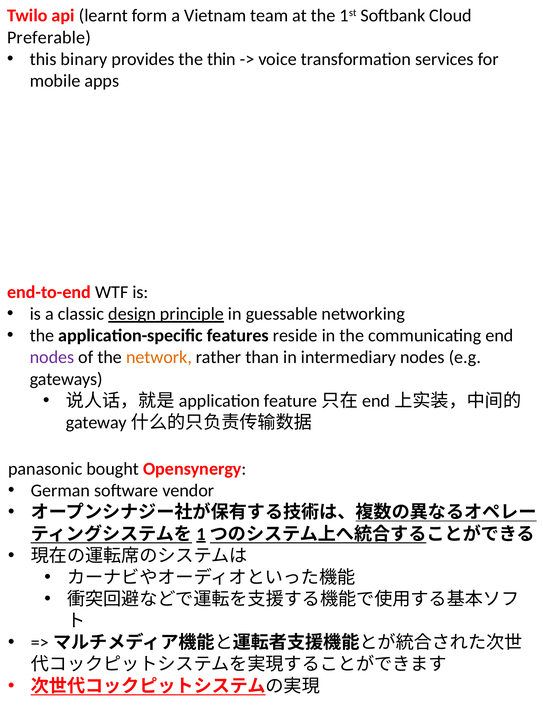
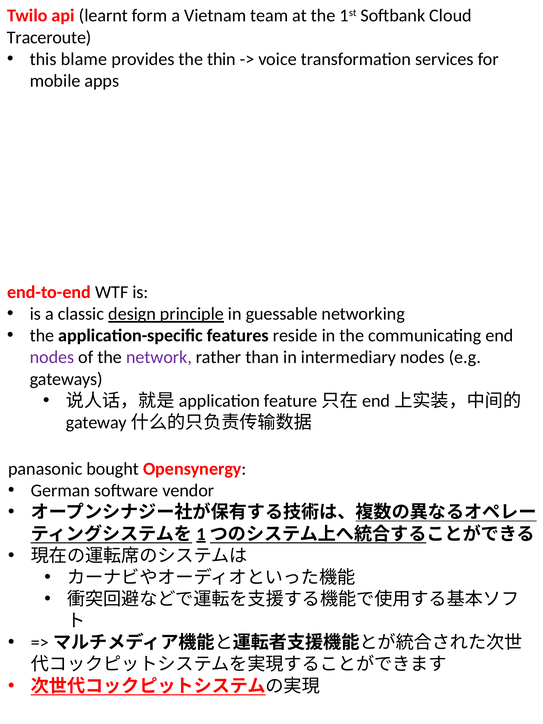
Preferable: Preferable -> Traceroute (49, 37)
binary: binary -> blame (84, 59)
network colour: orange -> purple (159, 357)
